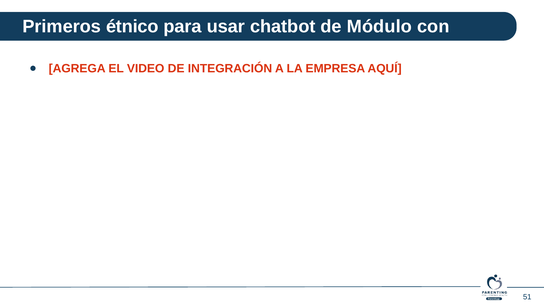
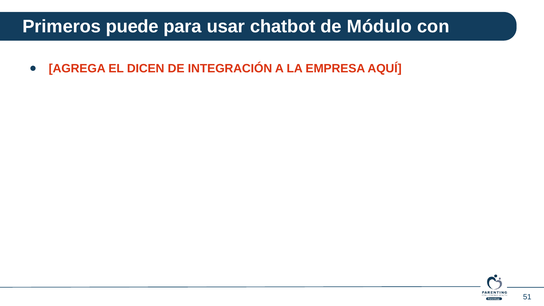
étnico: étnico -> puede (132, 27)
VIDEO: VIDEO -> DICEN (146, 69)
